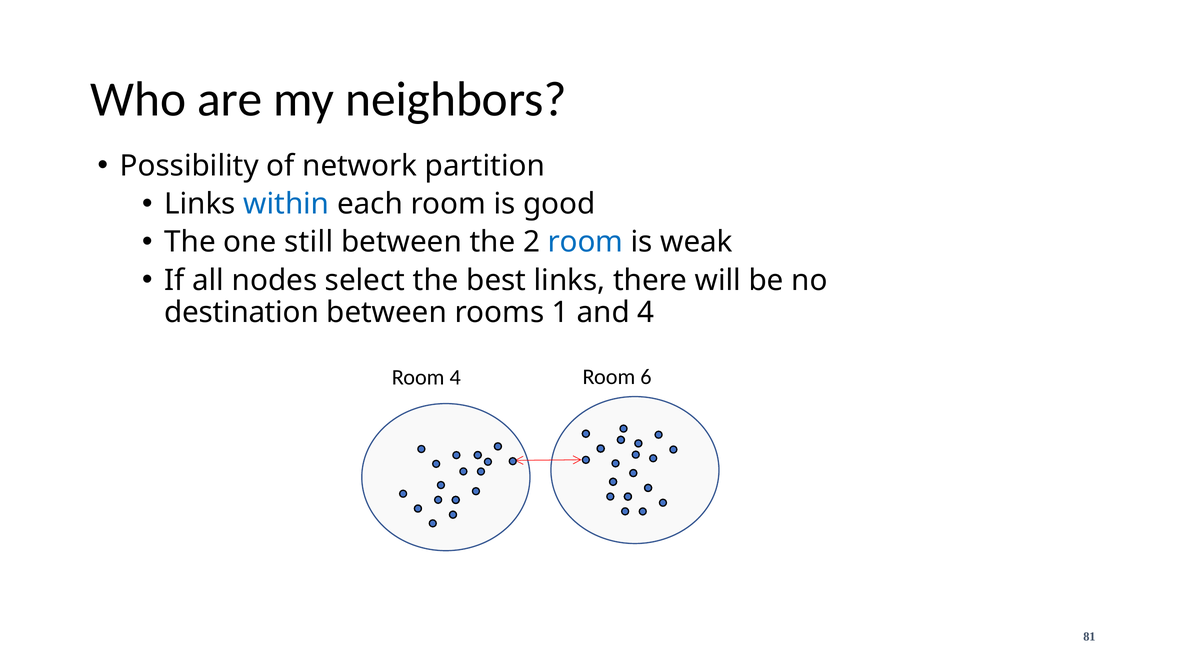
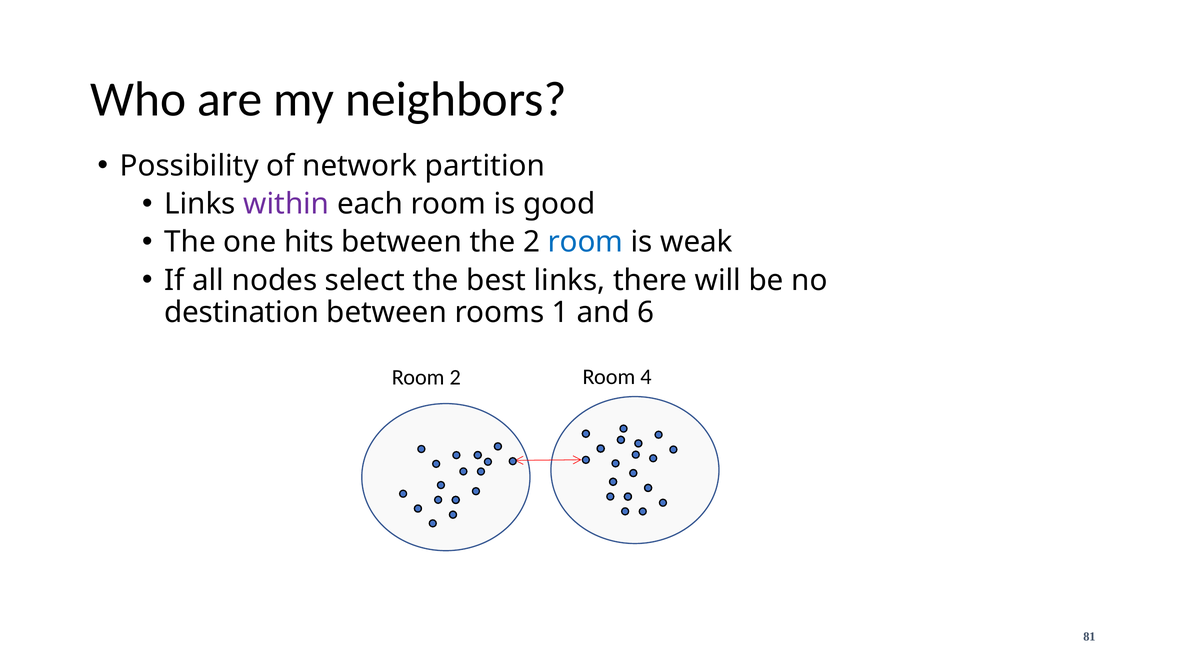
within colour: blue -> purple (286, 204)
still: still -> hits (309, 242)
and 4: 4 -> 6 (646, 312)
Room 4: 4 -> 2 (455, 377)
6: 6 -> 4 (646, 377)
